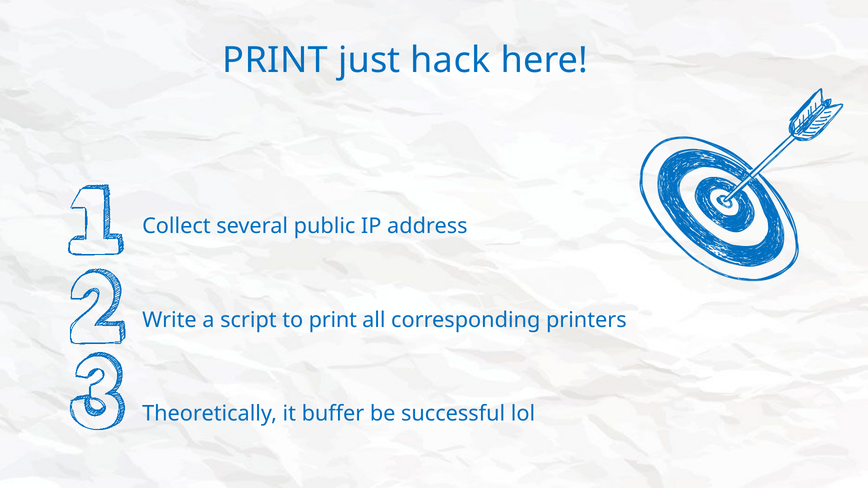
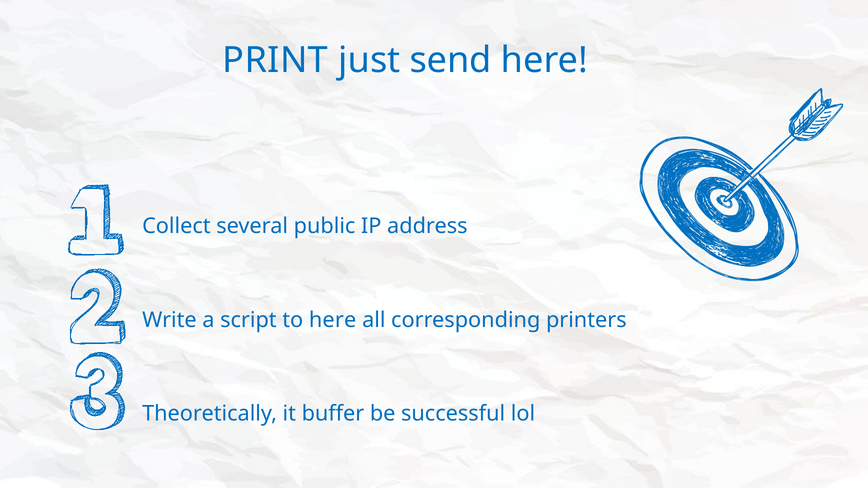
hack: hack -> send (451, 61)
to print: print -> here (333, 320)
